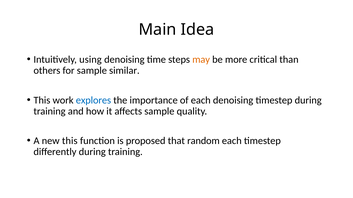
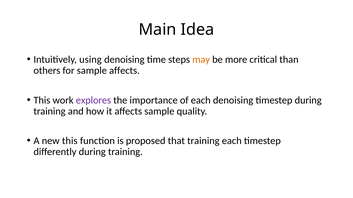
sample similar: similar -> affects (124, 71)
explores colour: blue -> purple (93, 100)
that random: random -> training (203, 141)
